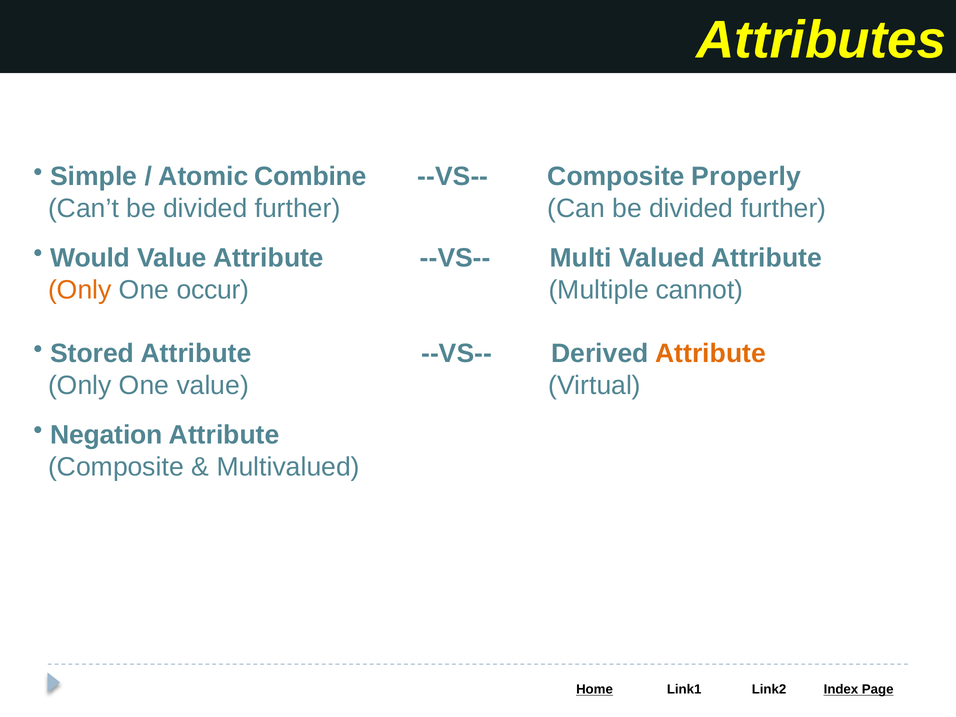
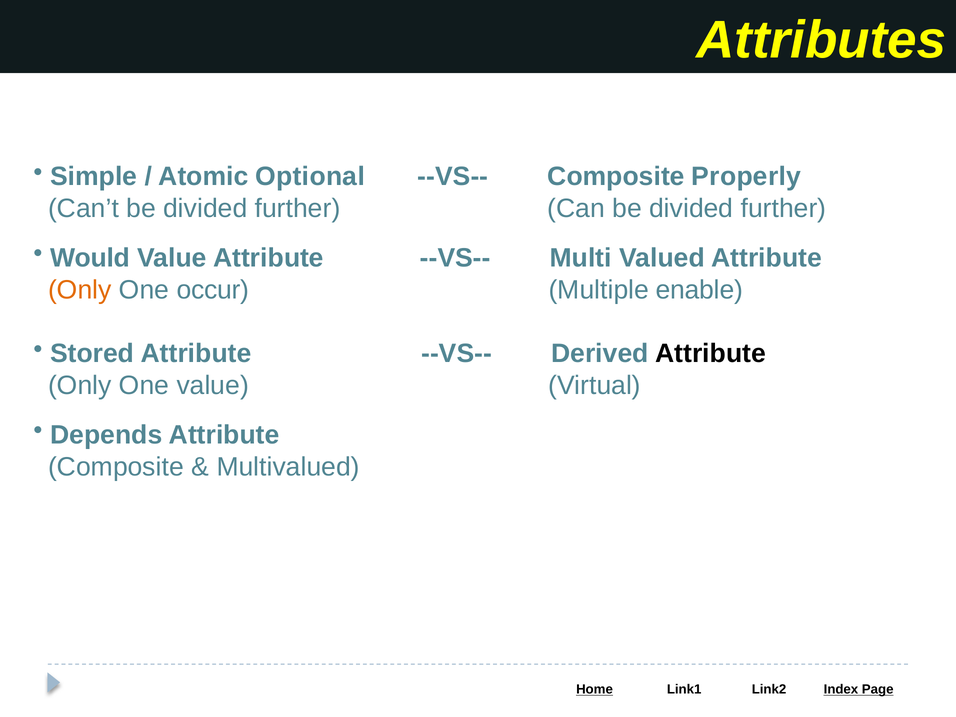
Combine: Combine -> Optional (310, 177)
cannot: cannot -> enable (699, 290)
Attribute colour: orange -> black (711, 354)
Negation: Negation -> Depends (106, 435)
